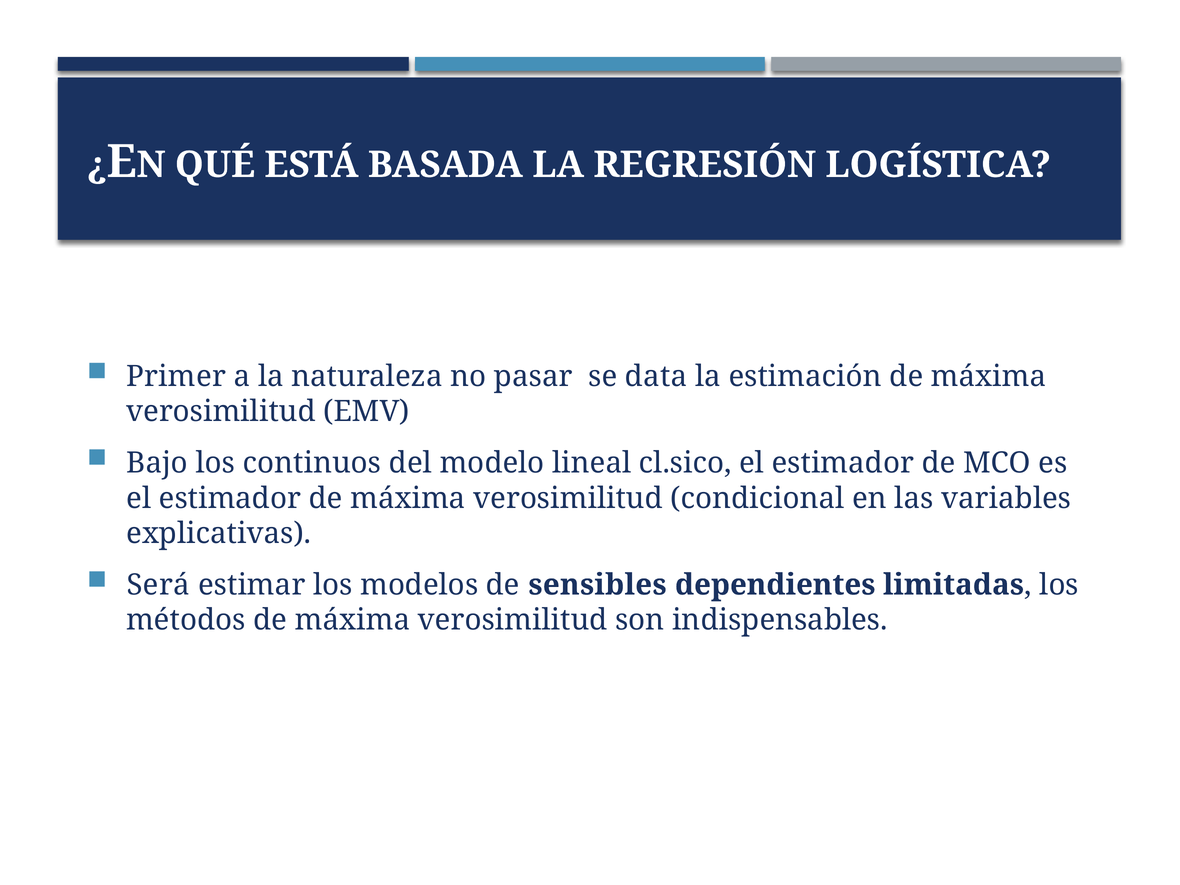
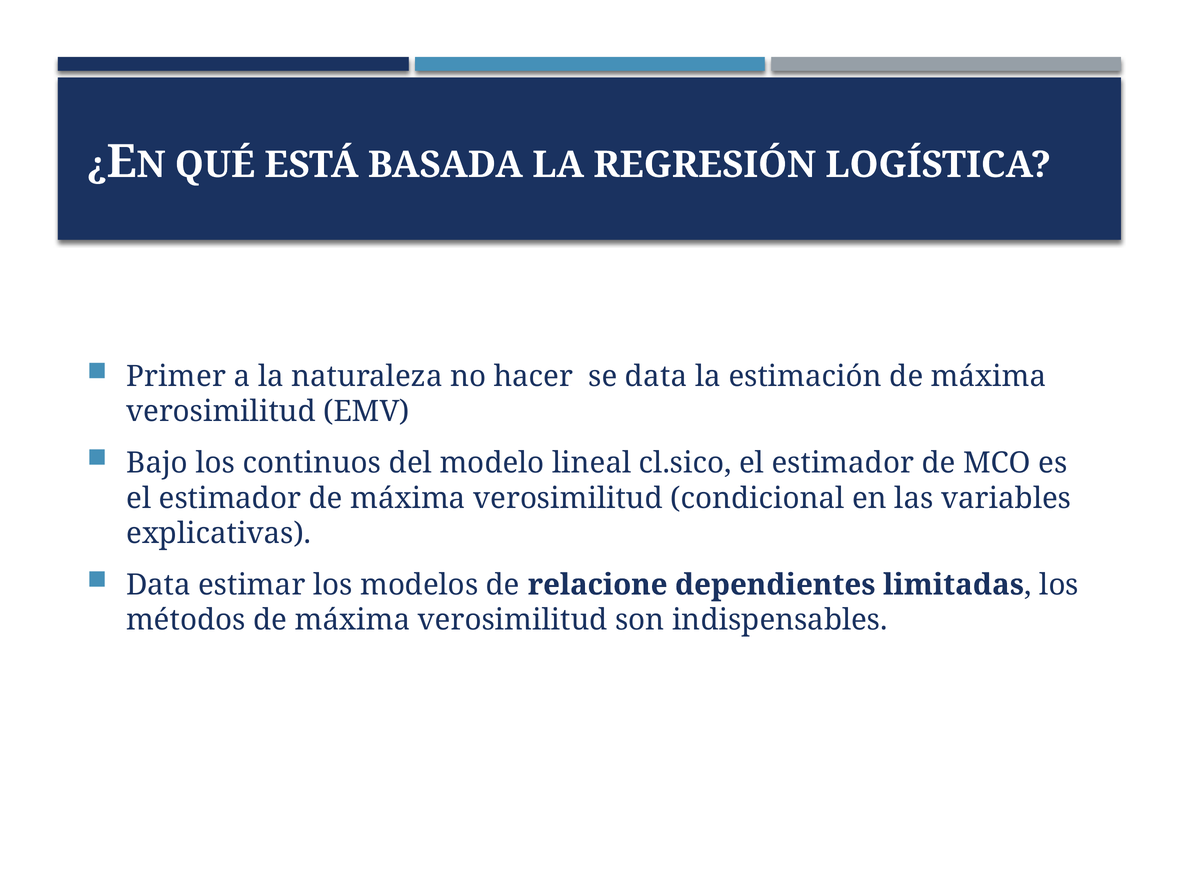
pasar: pasar -> hacer (533, 376)
Será: Será -> Data (158, 585)
sensibles: sensibles -> relacione (598, 585)
